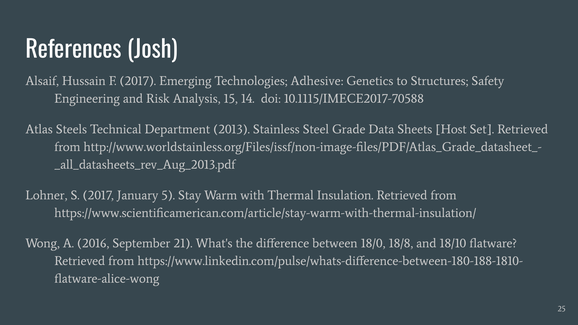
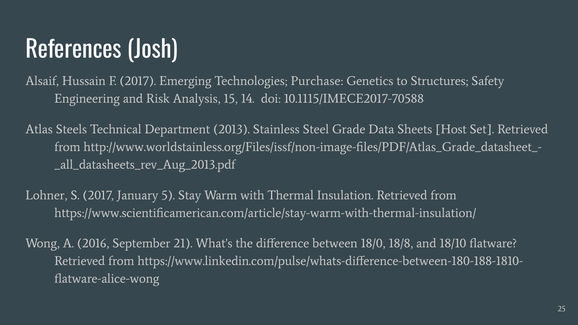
Adhesive: Adhesive -> Purchase (317, 81)
